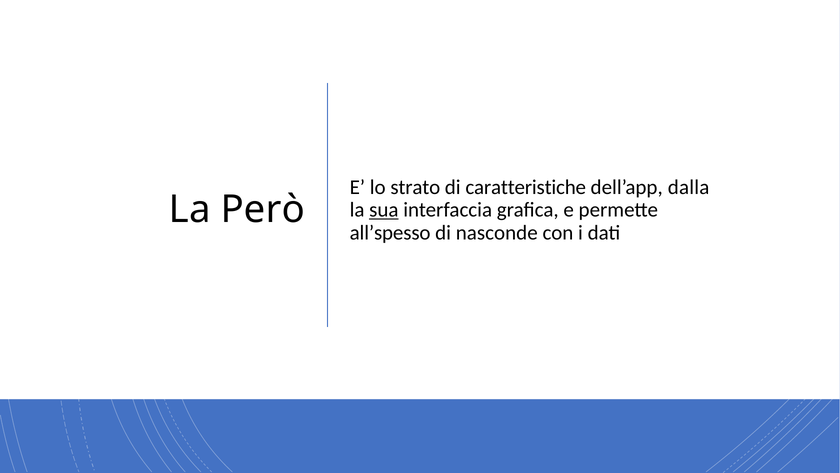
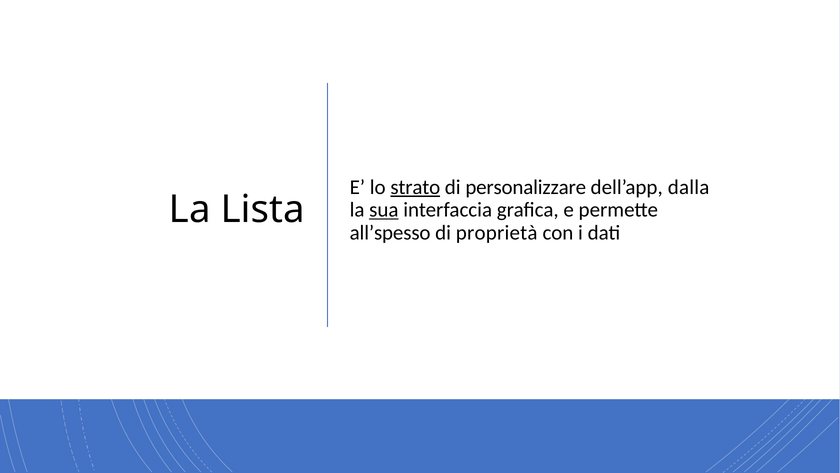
strato underline: none -> present (415, 187)
caratteristiche: caratteristiche -> personalizzare (526, 187)
Però: Però -> Lista (263, 210)
nasconde: nasconde -> proprietà (497, 232)
